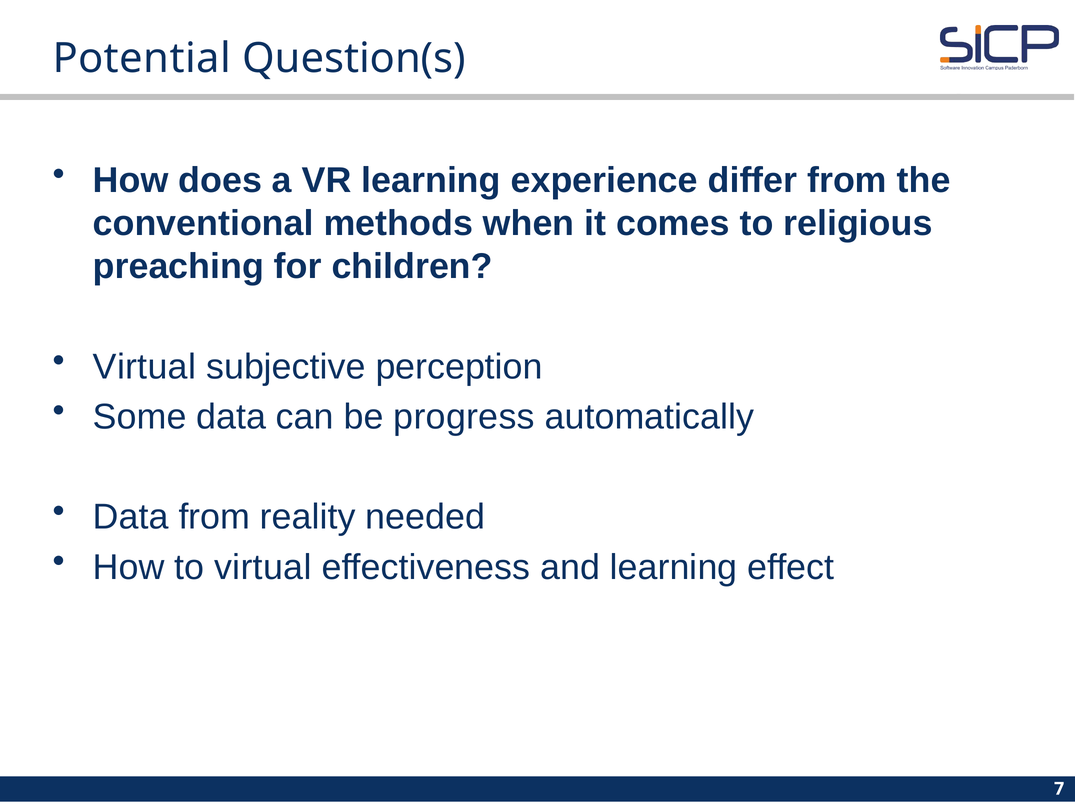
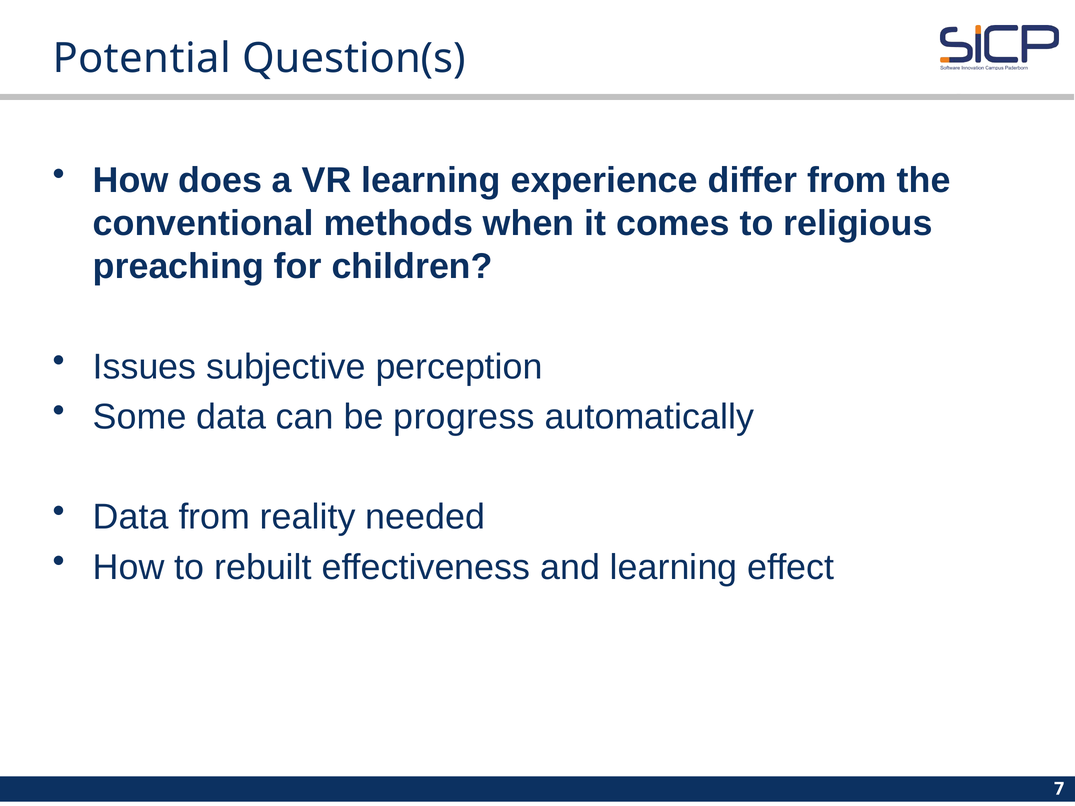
Virtual: Virtual -> Issues (145, 367)
to virtual: virtual -> rebuilt (263, 567)
